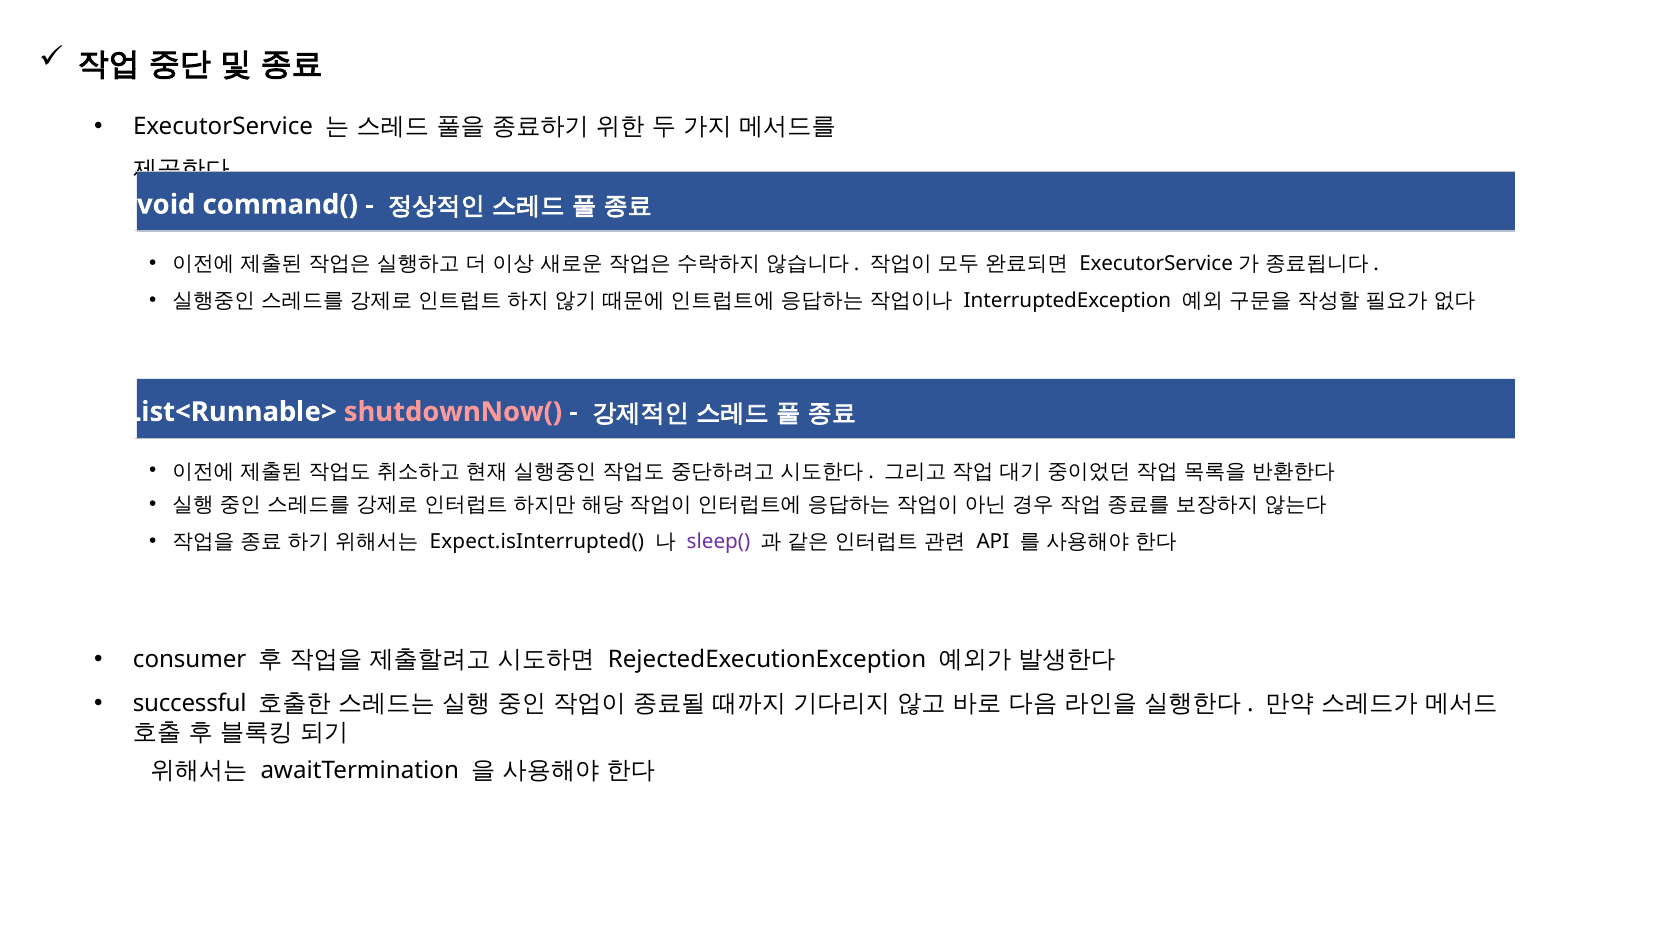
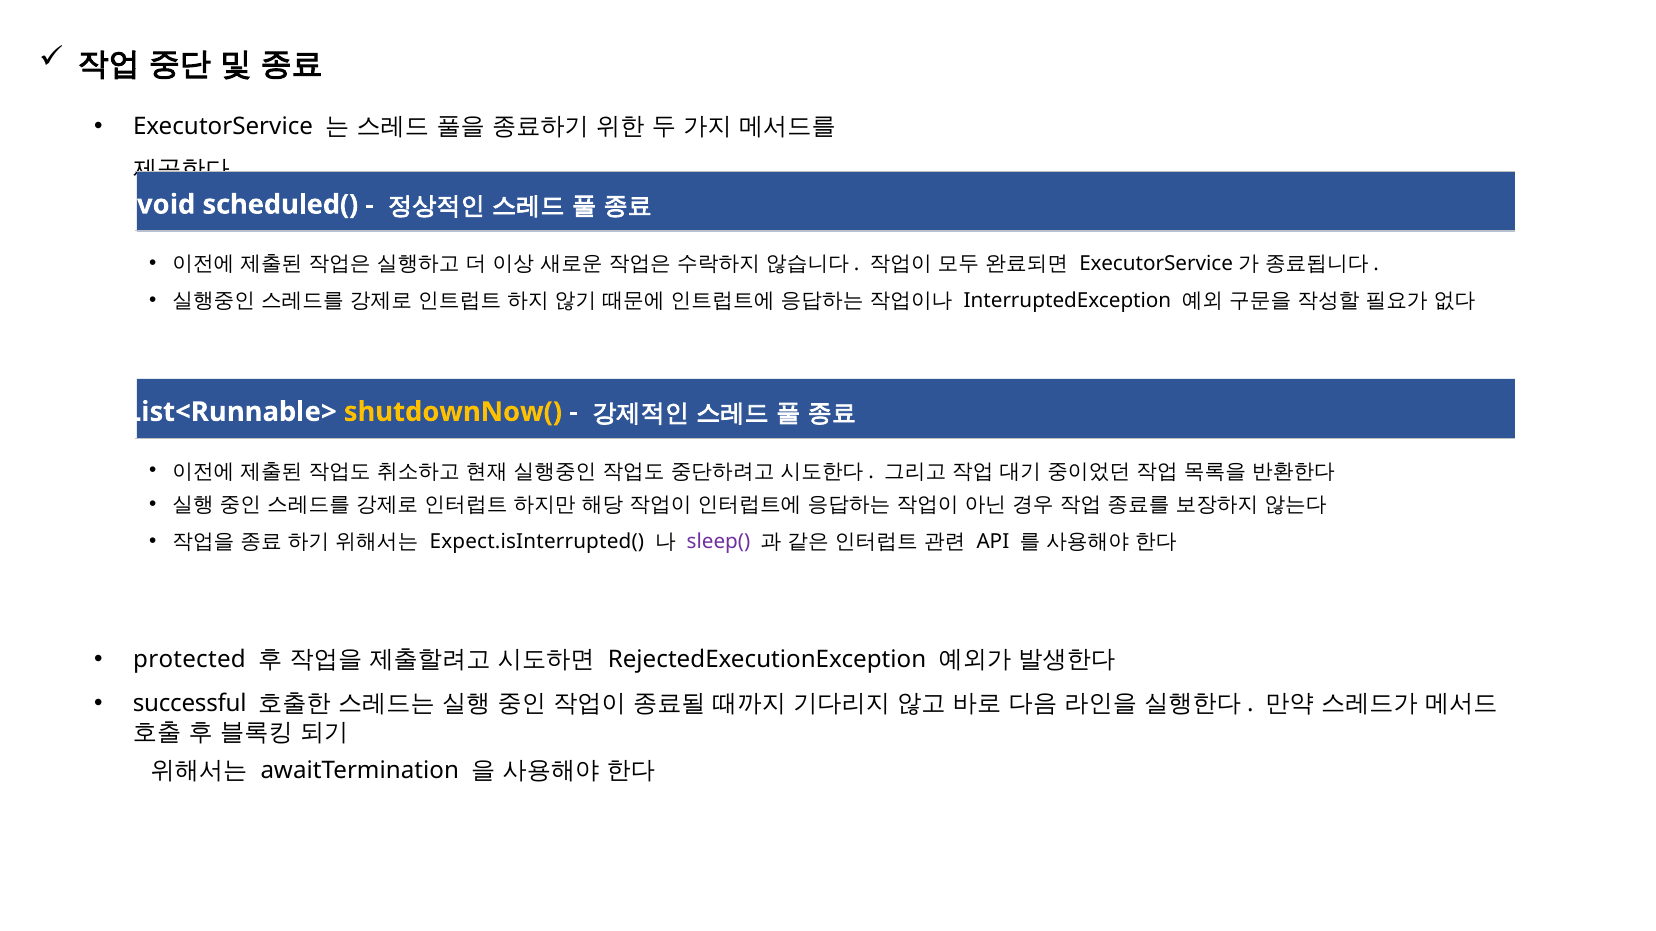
command(: command( -> scheduled( (280, 205)
shutdownNow( colour: pink -> yellow (453, 412)
consumer: consumer -> protected (189, 660)
